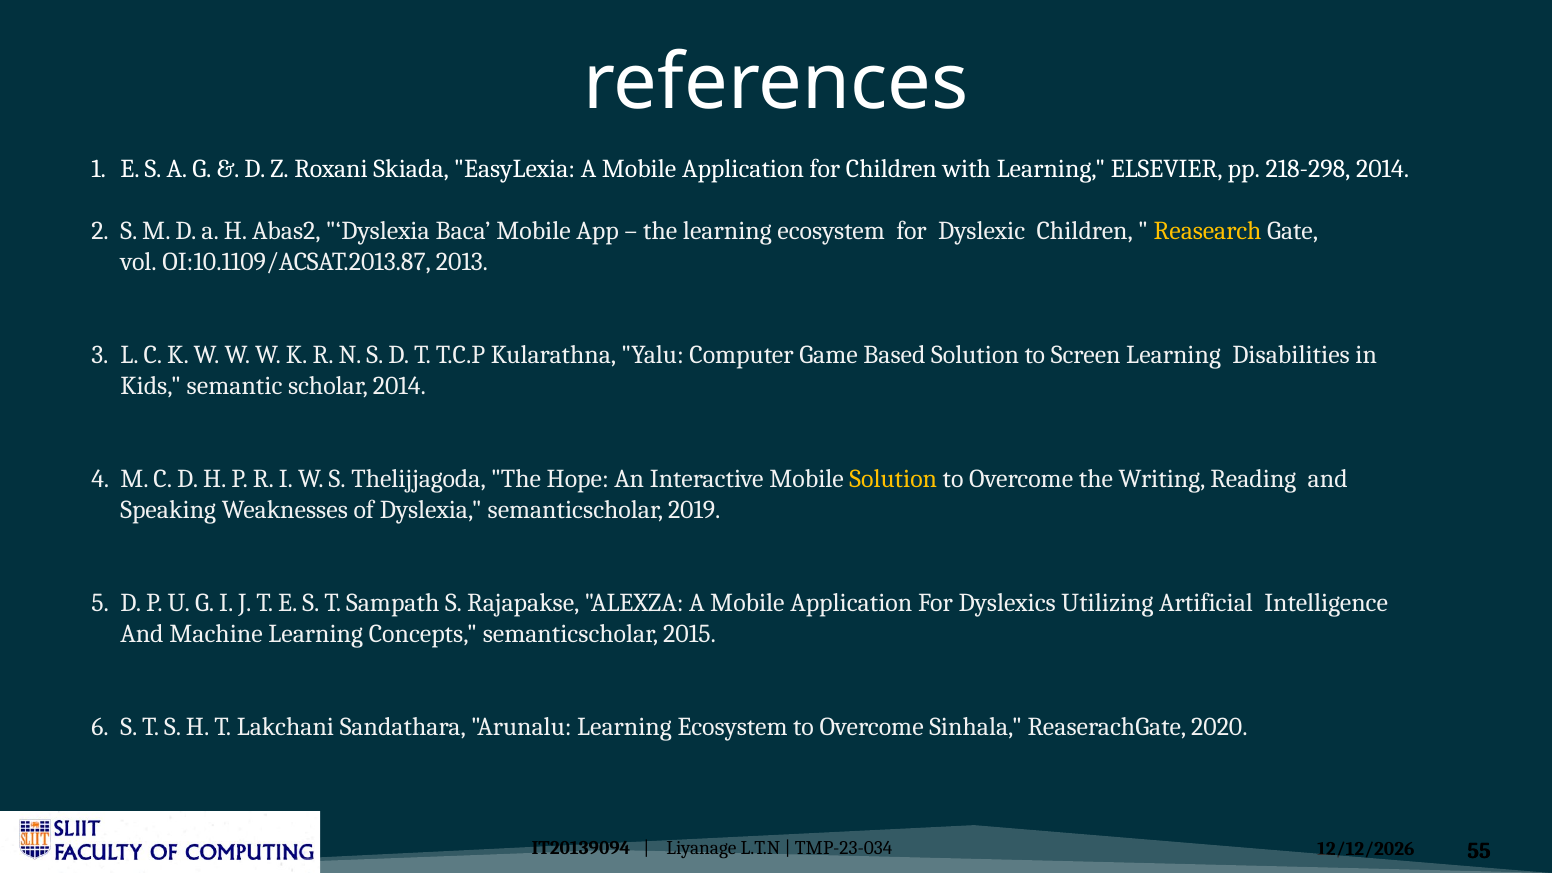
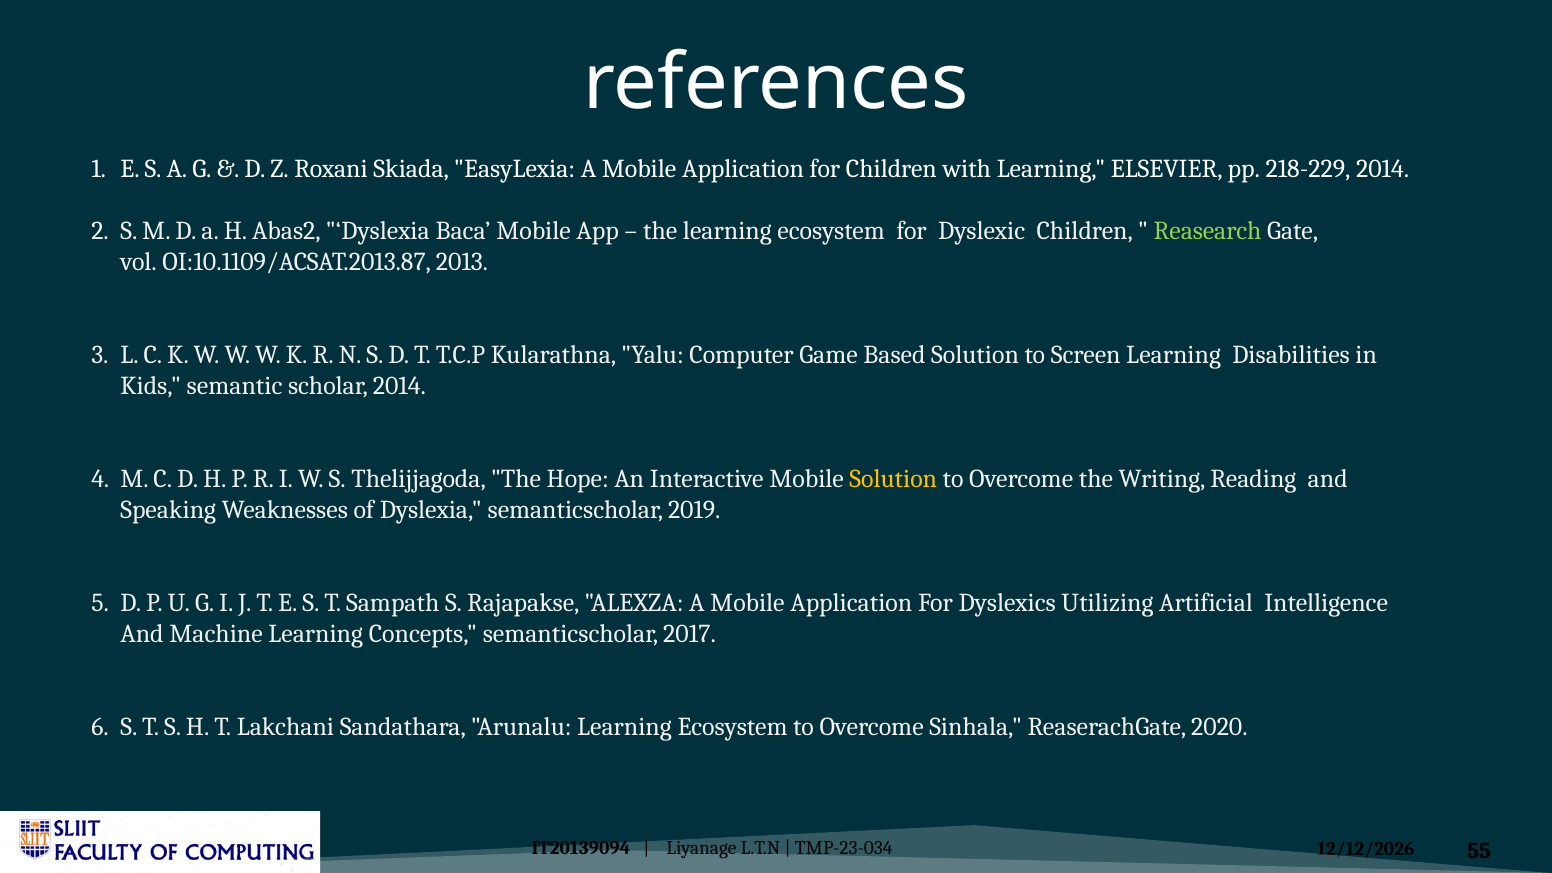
218-298: 218-298 -> 218-229 (1308, 169)
Reasearch colour: yellow -> light green (1208, 231)
2015: 2015 -> 2017 (690, 634)
